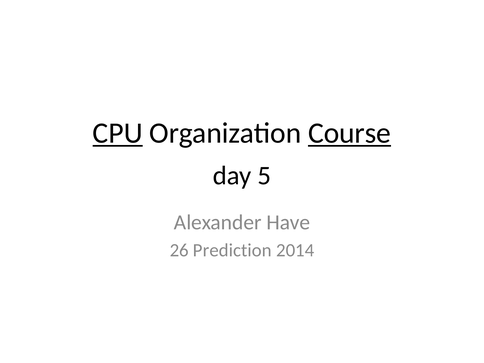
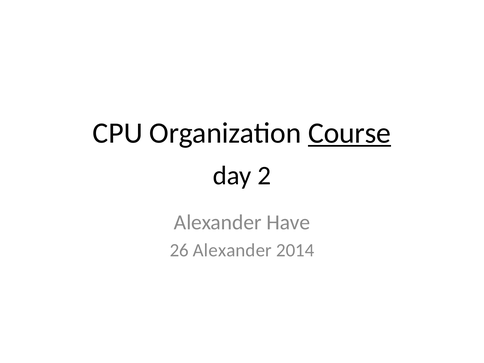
CPU underline: present -> none (118, 133)
5: 5 -> 2 (264, 176)
26 Prediction: Prediction -> Alexander (232, 250)
